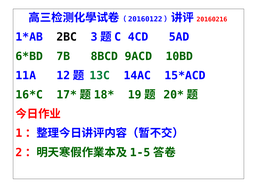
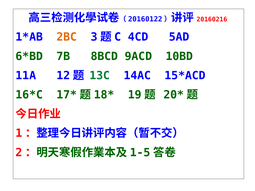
2BC colour: black -> orange (67, 37)
